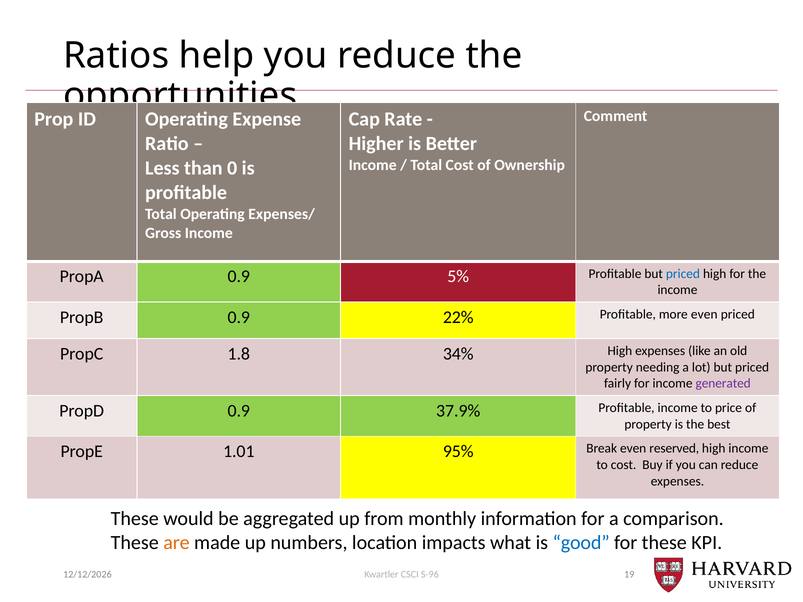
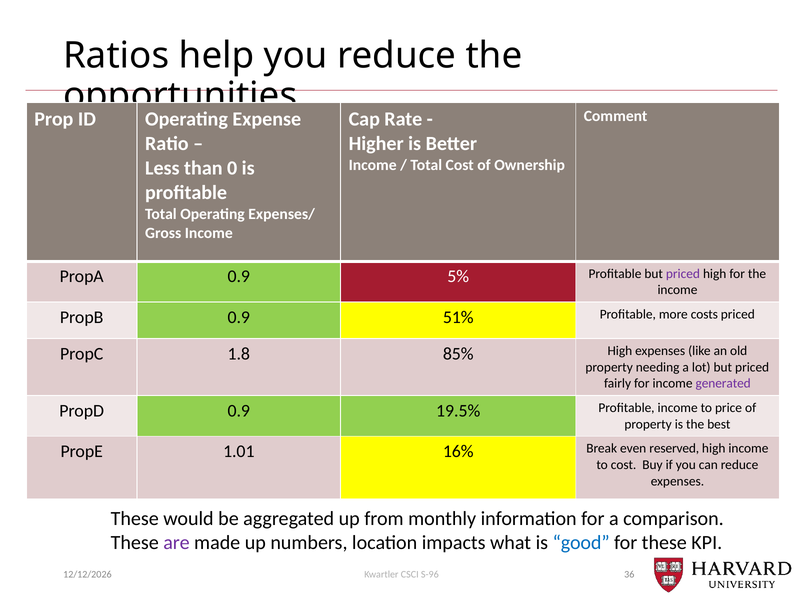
priced colour: blue -> purple (683, 274)
22%: 22% -> 51% (458, 317)
more even: even -> costs (704, 315)
34%: 34% -> 85% (458, 354)
37.9%: 37.9% -> 19.5% (458, 411)
95%: 95% -> 16% (458, 452)
are colour: orange -> purple (176, 543)
19: 19 -> 36 (629, 575)
